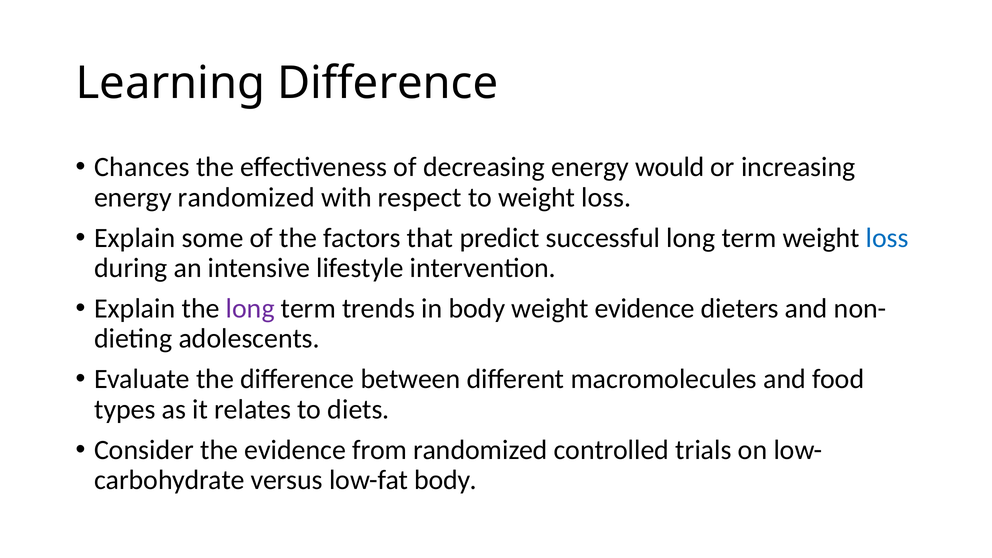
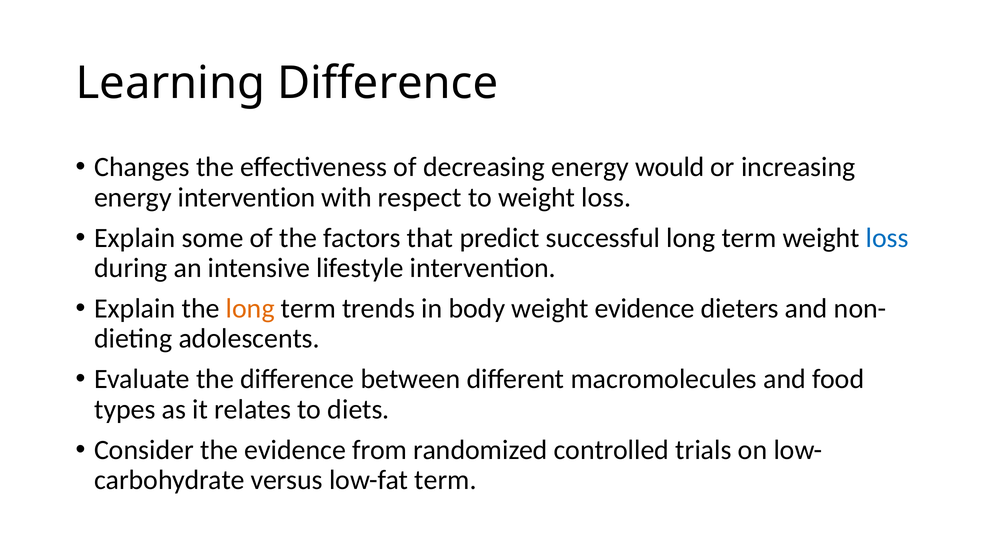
Chances: Chances -> Changes (142, 167)
energy randomized: randomized -> intervention (247, 197)
long colour: purple -> orange (250, 309)
low-fat body: body -> term (445, 480)
